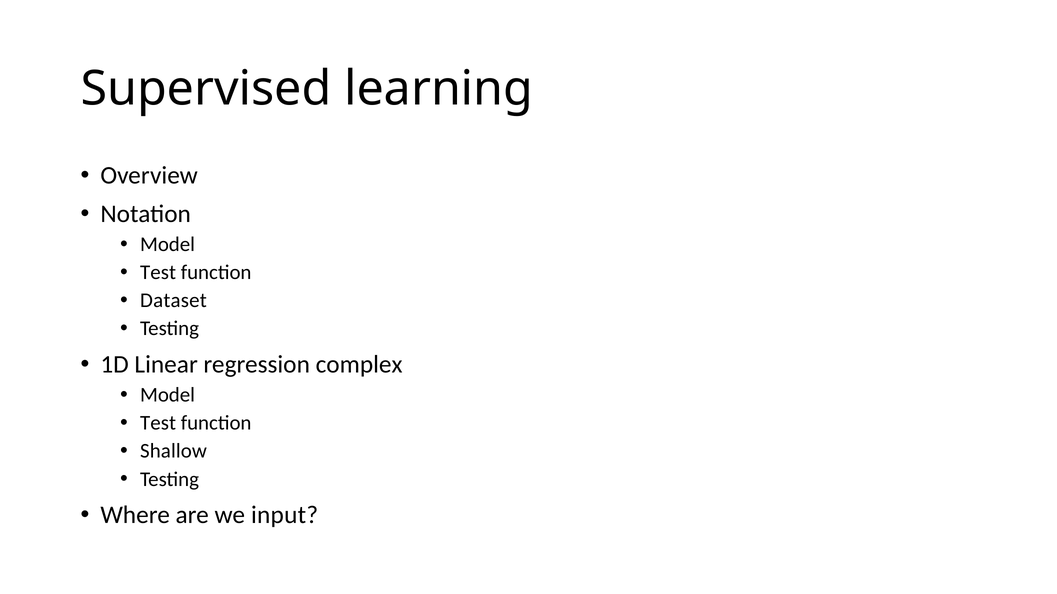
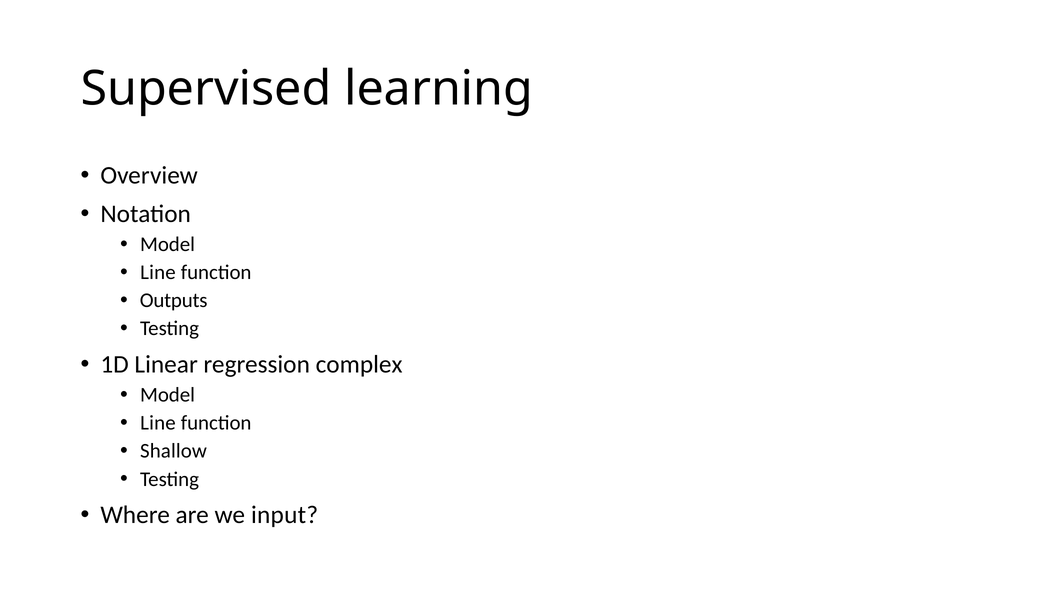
Test: Test -> Line (158, 273)
Dataset: Dataset -> Outputs (174, 301)
Test: Test -> Line (158, 423)
